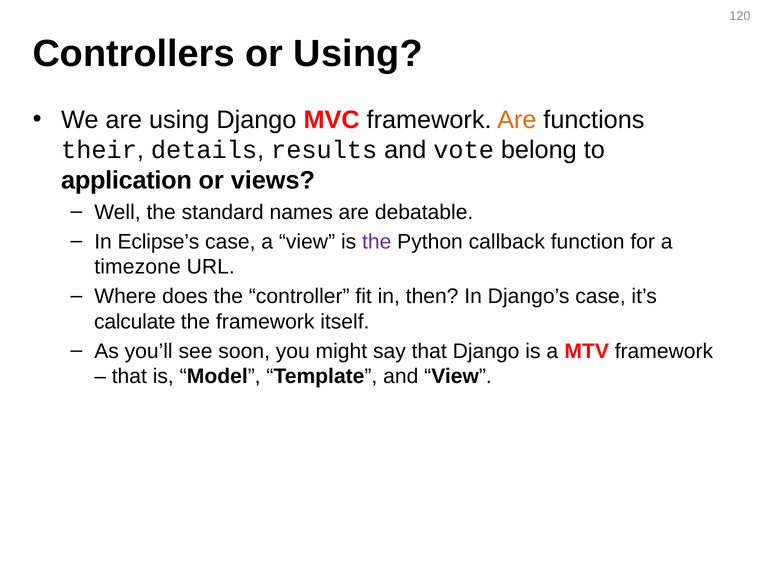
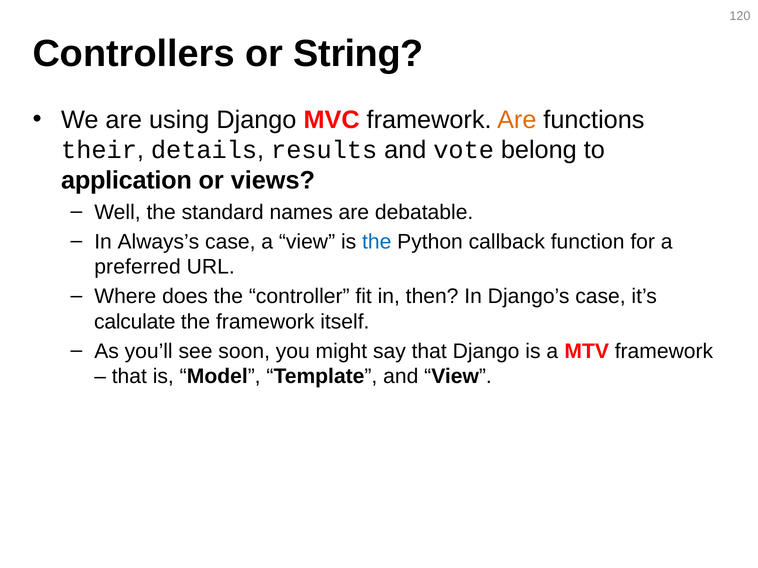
or Using: Using -> String (359, 54)
Eclipse’s: Eclipse’s -> Always’s (158, 242)
the colour: purple -> blue (377, 242)
timezone: timezone -> preferred (138, 267)
